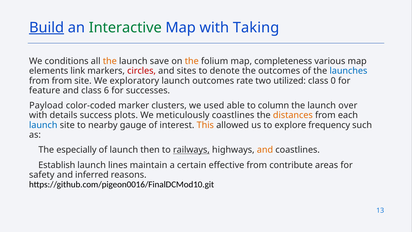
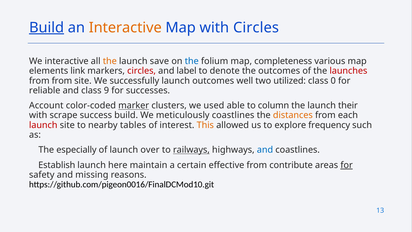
Interactive colour: green -> orange (125, 28)
with Taking: Taking -> Circles (256, 28)
We conditions: conditions -> interactive (67, 61)
the colour: orange -> blue (192, 61)
sites: sites -> label (187, 71)
launches colour: blue -> red (348, 71)
exploratory: exploratory -> successfully (134, 81)
rate: rate -> well (245, 81)
feature: feature -> reliable (45, 90)
6: 6 -> 9 (106, 90)
Payload: Payload -> Account (46, 105)
marker underline: none -> present (134, 105)
over: over -> their (348, 105)
details: details -> scrape (64, 115)
success plots: plots -> build (126, 115)
launch colour: blue -> red (43, 125)
gauge: gauge -> tables (133, 125)
then: then -> over (150, 150)
and colour: orange -> blue (265, 150)
lines: lines -> here (118, 165)
for underline: none -> present (347, 165)
inferred: inferred -> missing (92, 175)
